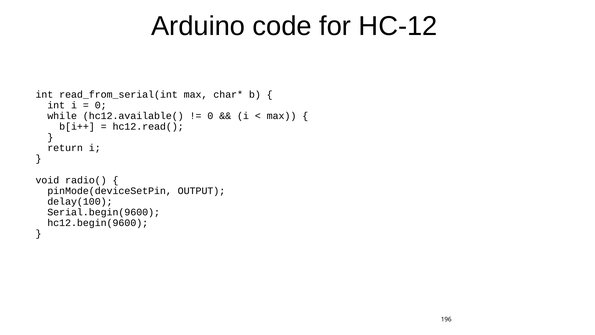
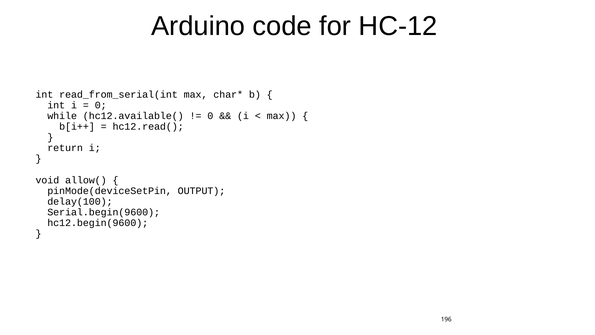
radio(: radio( -> allow( (86, 180)
